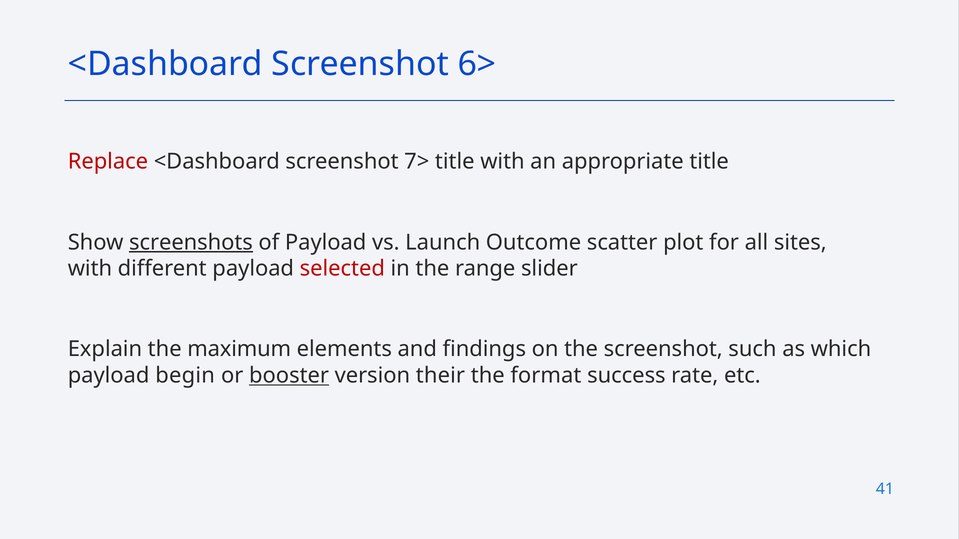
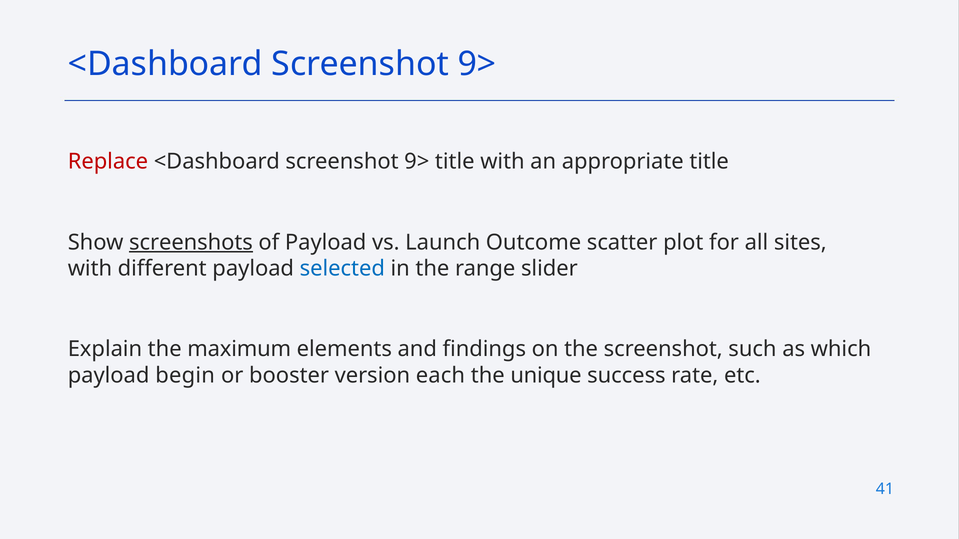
6>: 6> -> 9> (477, 64)
7>: 7> -> 9> (417, 162)
selected colour: red -> blue (342, 269)
booster underline: present -> none (289, 376)
their: their -> each (440, 376)
format: format -> unique (546, 376)
